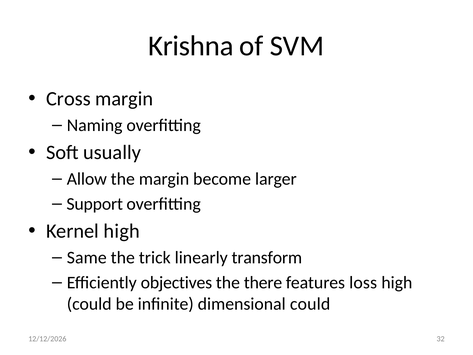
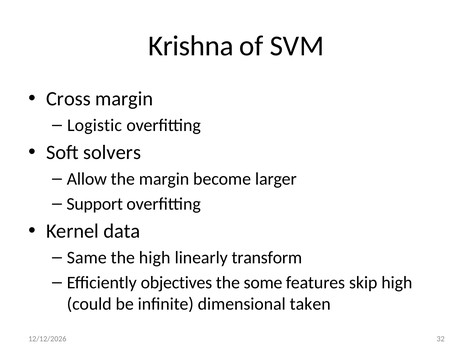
Naming: Naming -> Logistic (95, 125)
usually: usually -> solvers (112, 152)
Kernel high: high -> data (122, 231)
the trick: trick -> high (155, 257)
there: there -> some (263, 282)
loss: loss -> skip (363, 282)
dimensional could: could -> taken (310, 304)
